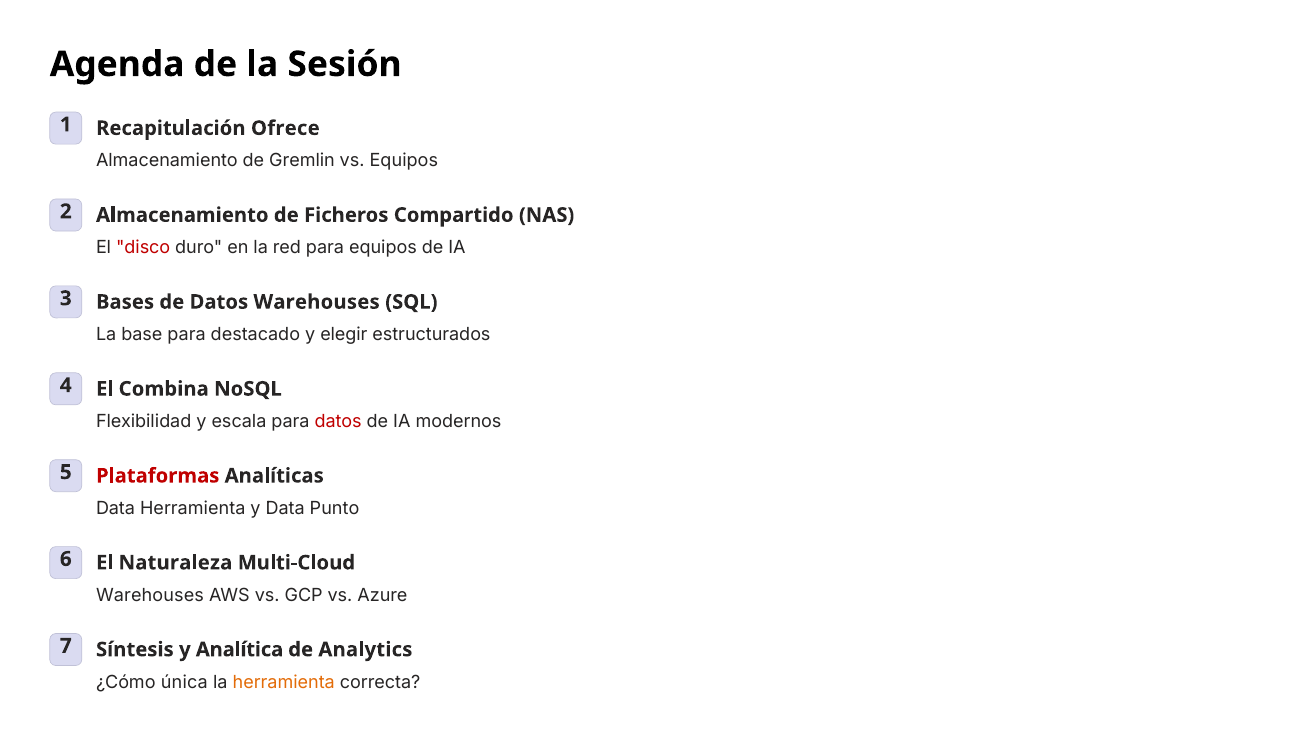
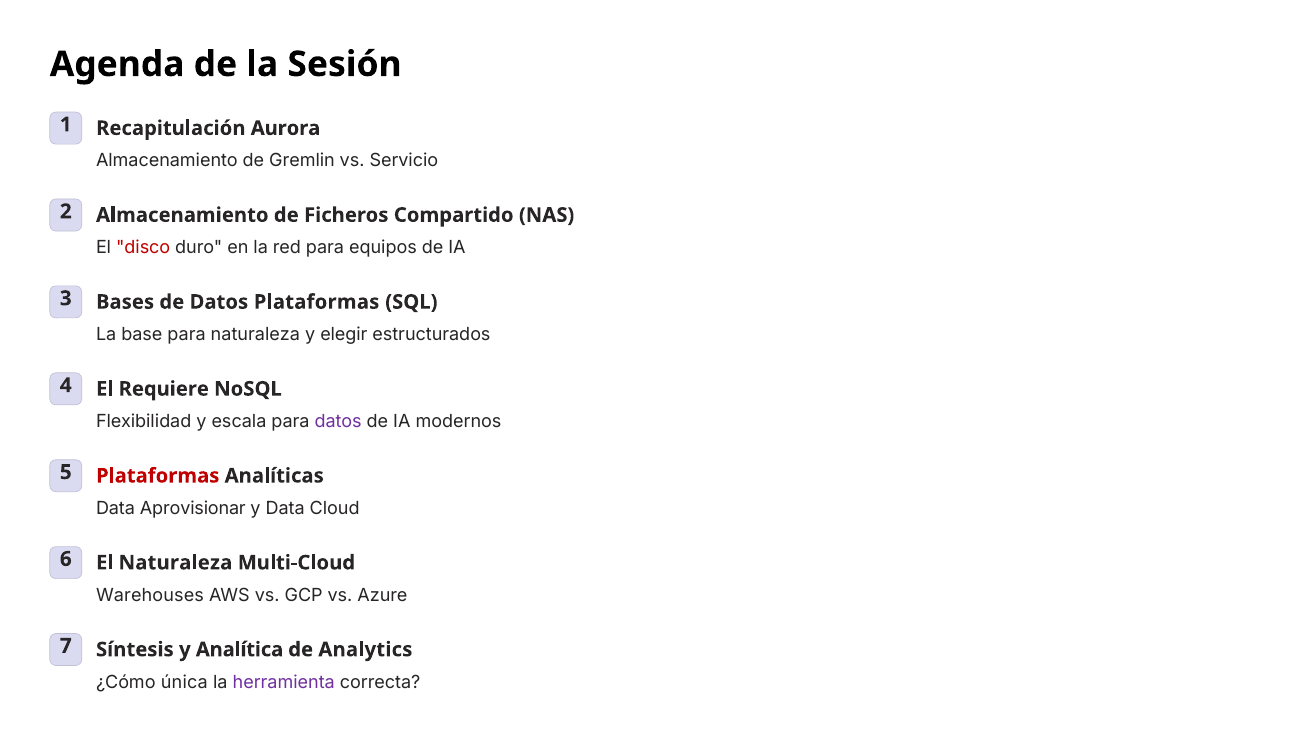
Ofrece: Ofrece -> Aurora (286, 128)
vs Equipos: Equipos -> Servicio (404, 161)
Datos Warehouses: Warehouses -> Plataformas (317, 302)
para destacado: destacado -> naturaleza (255, 334)
Combina: Combina -> Requiere (164, 389)
datos colour: red -> purple (338, 421)
Data Herramienta: Herramienta -> Aprovisionar (193, 508)
Punto: Punto -> Cloud (335, 508)
herramienta colour: orange -> purple (284, 682)
